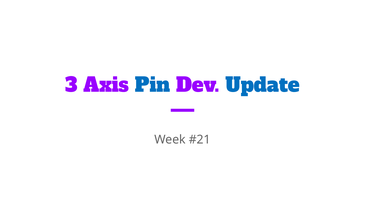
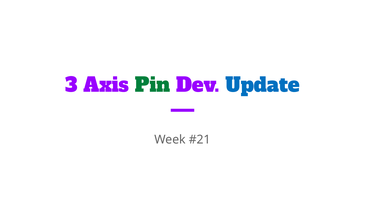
Pin colour: blue -> green (153, 85)
